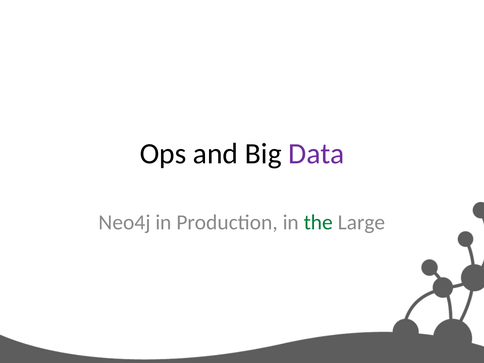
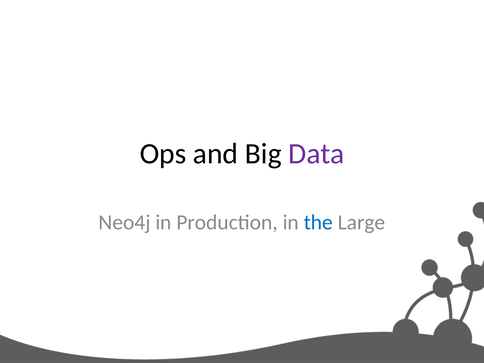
the colour: green -> blue (318, 223)
